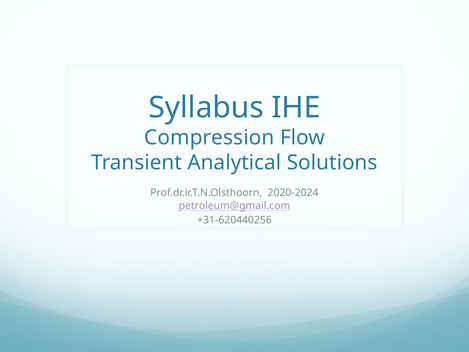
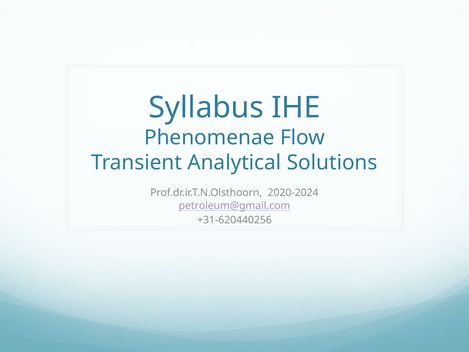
Compression: Compression -> Phenomenae (209, 137)
